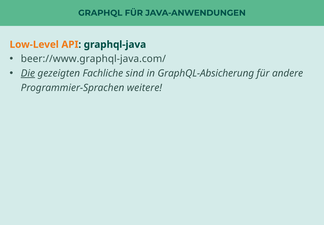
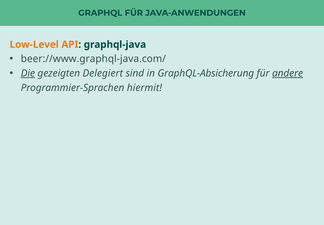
Fachliche: Fachliche -> Delegiert (103, 73)
andere underline: none -> present (288, 73)
weitere: weitere -> hiermit (144, 87)
